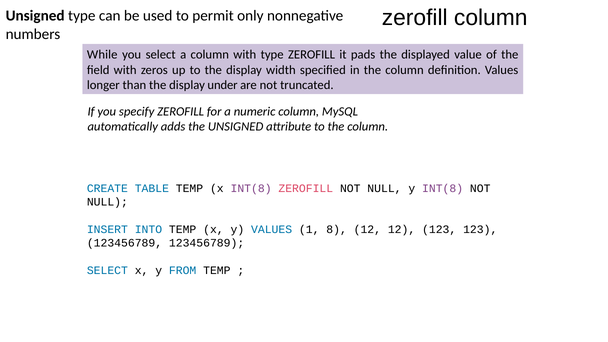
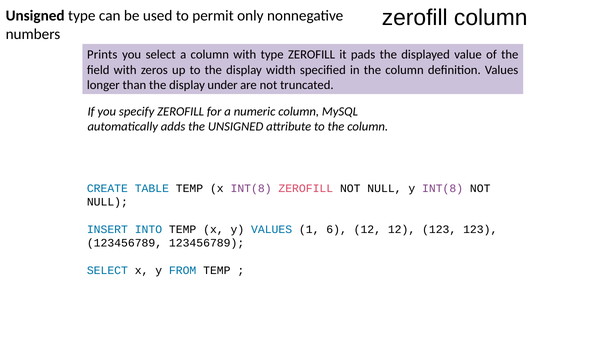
While: While -> Prints (102, 55)
8: 8 -> 6 (337, 230)
